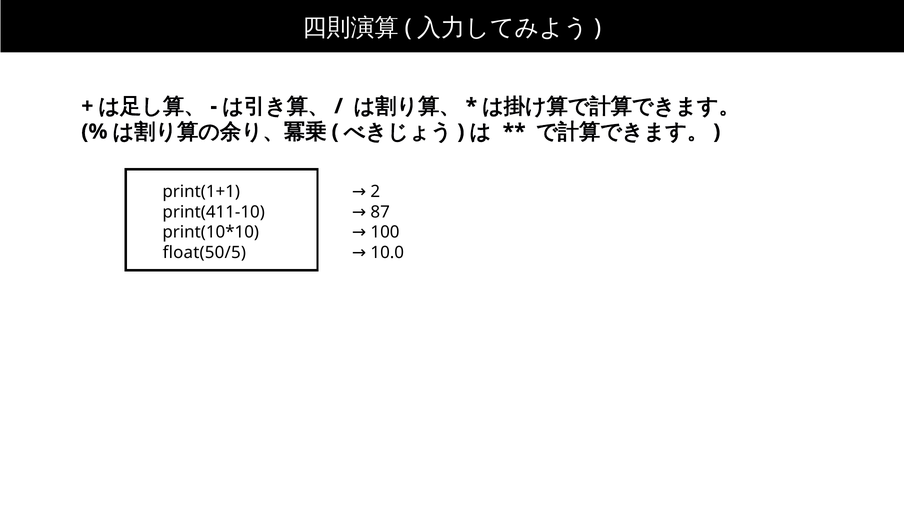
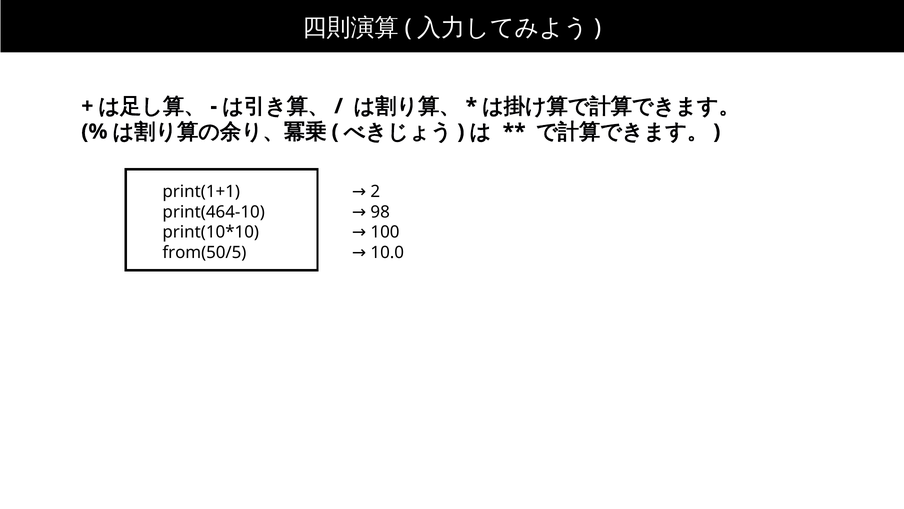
87: 87 -> 98 (380, 212)
print(411-10: print(411-10 -> print(464-10 (214, 212)
float(50/5: float(50/5 -> from(50/5 (204, 252)
